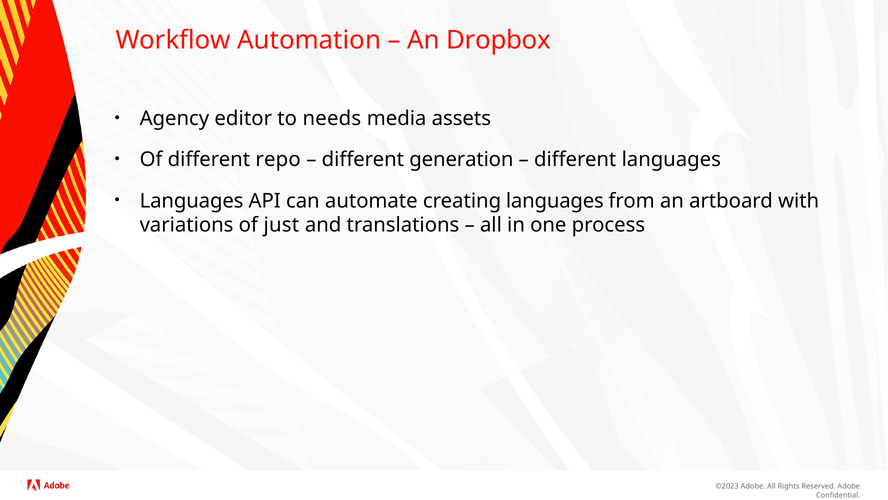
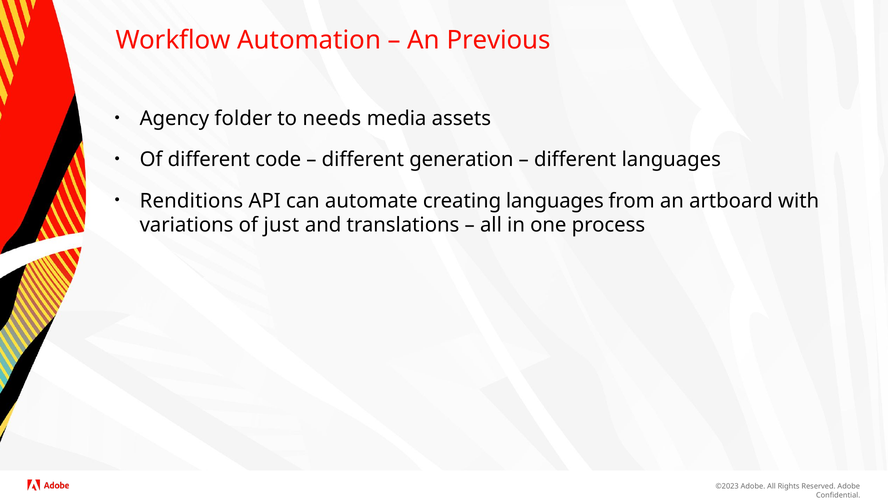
Dropbox: Dropbox -> Previous (499, 40)
editor: editor -> folder (243, 118)
repo: repo -> code (278, 160)
Languages: Languages -> Renditions (191, 201)
